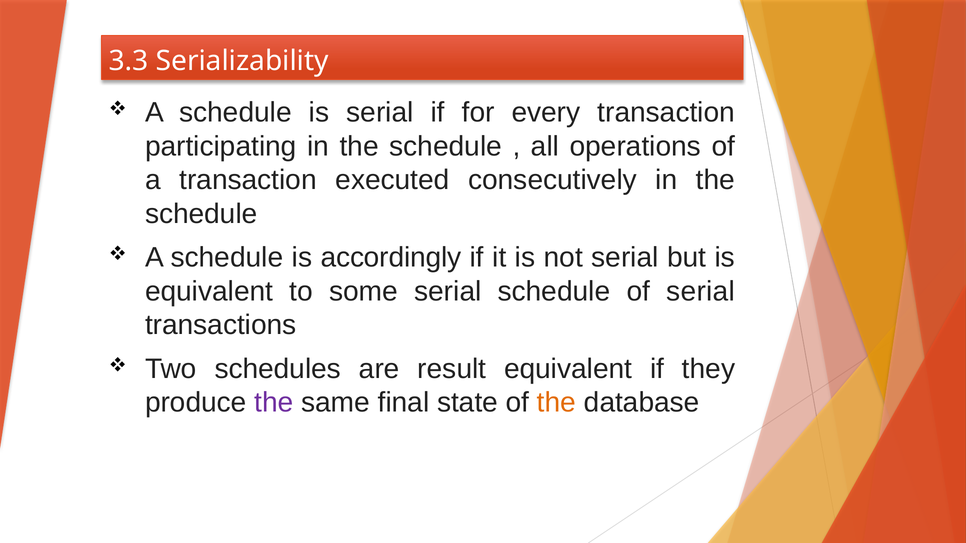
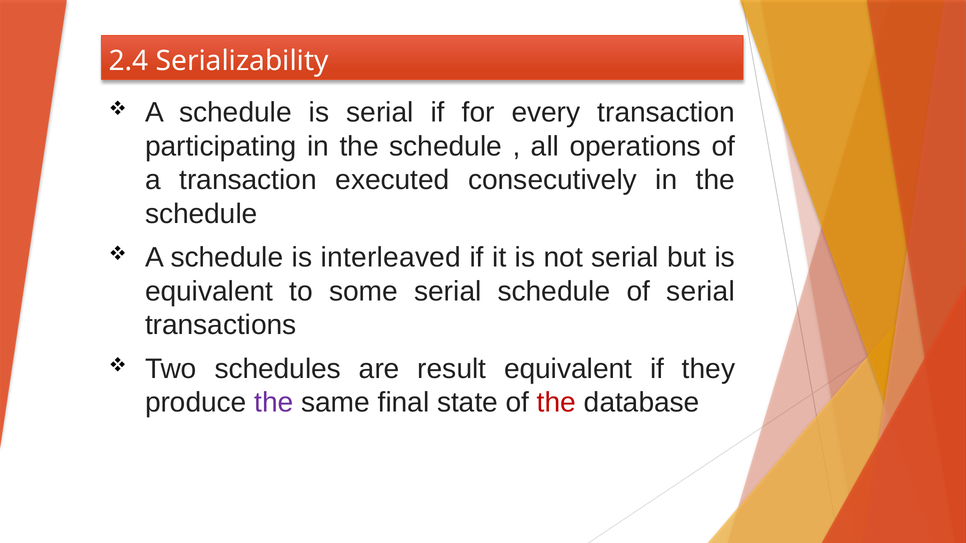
3.3: 3.3 -> 2.4 (129, 61)
accordingly: accordingly -> interleaved (391, 258)
the colour: orange -> red (557, 403)
